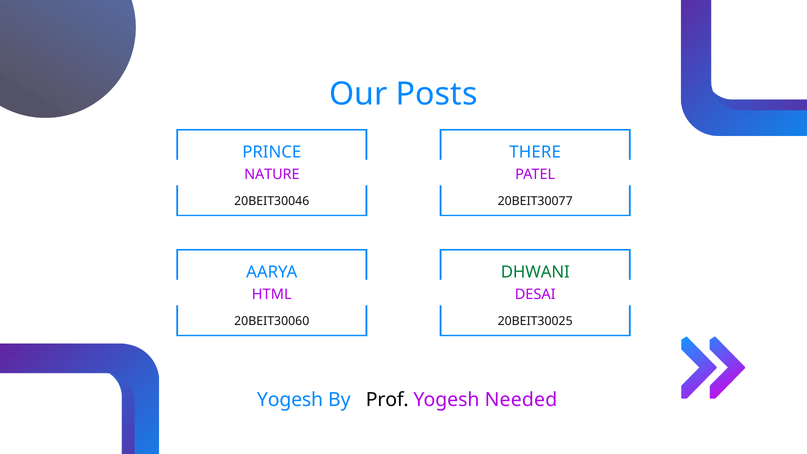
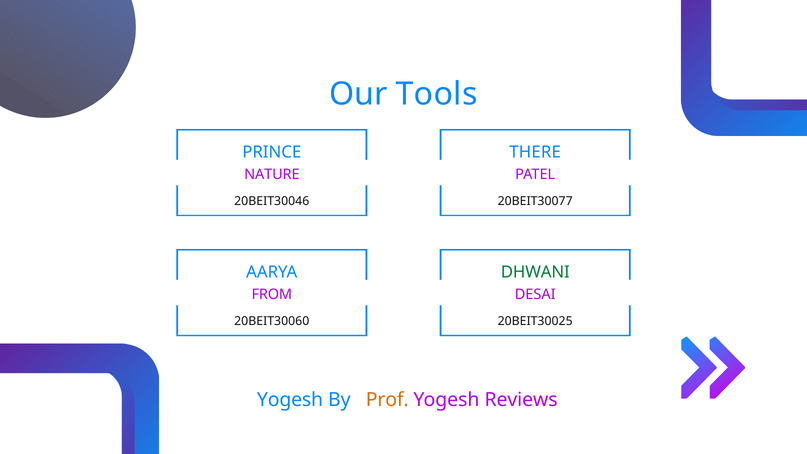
Posts: Posts -> Tools (437, 94)
HTML: HTML -> FROM (272, 295)
Prof colour: black -> orange (387, 400)
Needed: Needed -> Reviews (521, 400)
